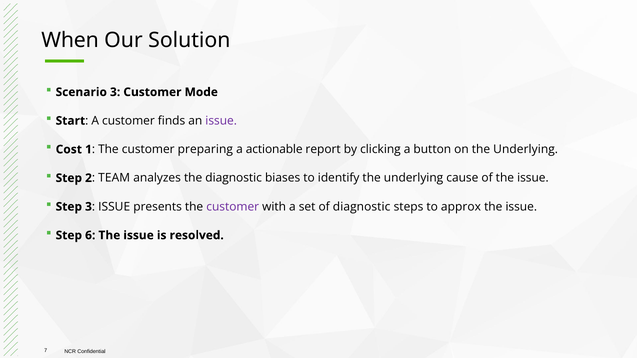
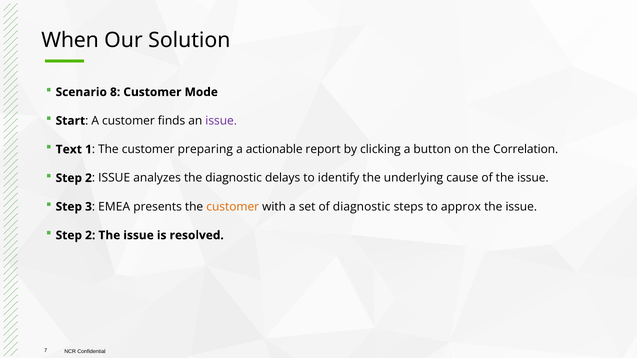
Scenario 3: 3 -> 8 (115, 92)
Cost: Cost -> Text (69, 150)
on the Underlying: Underlying -> Correlation (526, 150)
2 TEAM: TEAM -> ISSUE (114, 178)
biases: biases -> delays (283, 178)
3 ISSUE: ISSUE -> EMEA (114, 207)
customer colour: purple -> orange (233, 207)
6: 6 -> 2 (90, 236)
